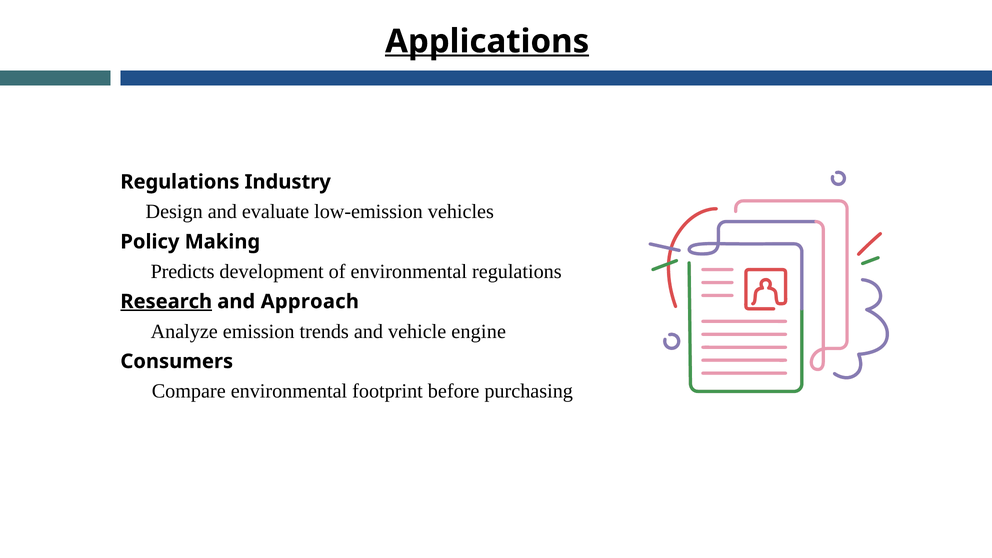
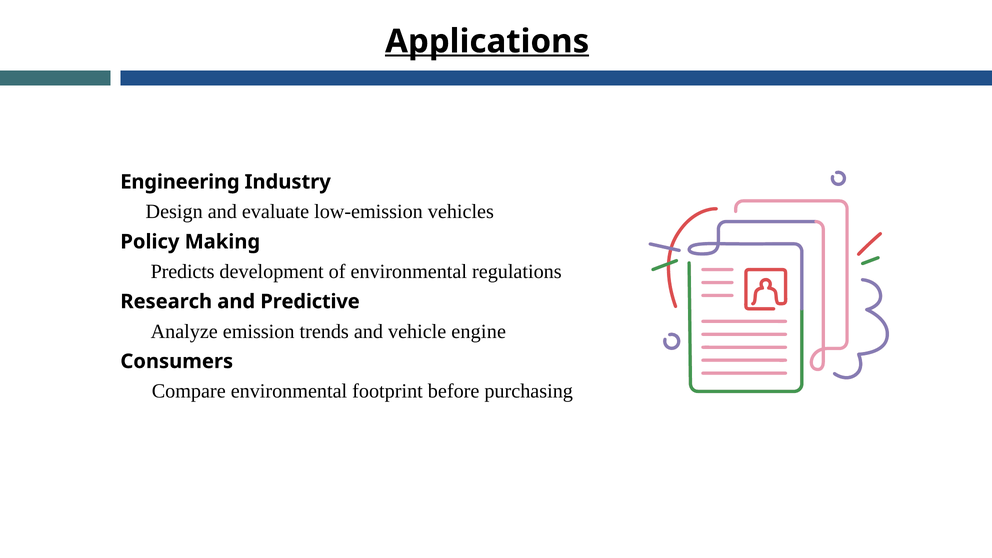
Regulations: Regulations -> Engineering (180, 182)
Research underline: present -> none (166, 302)
Approach: Approach -> Predictive (310, 302)
